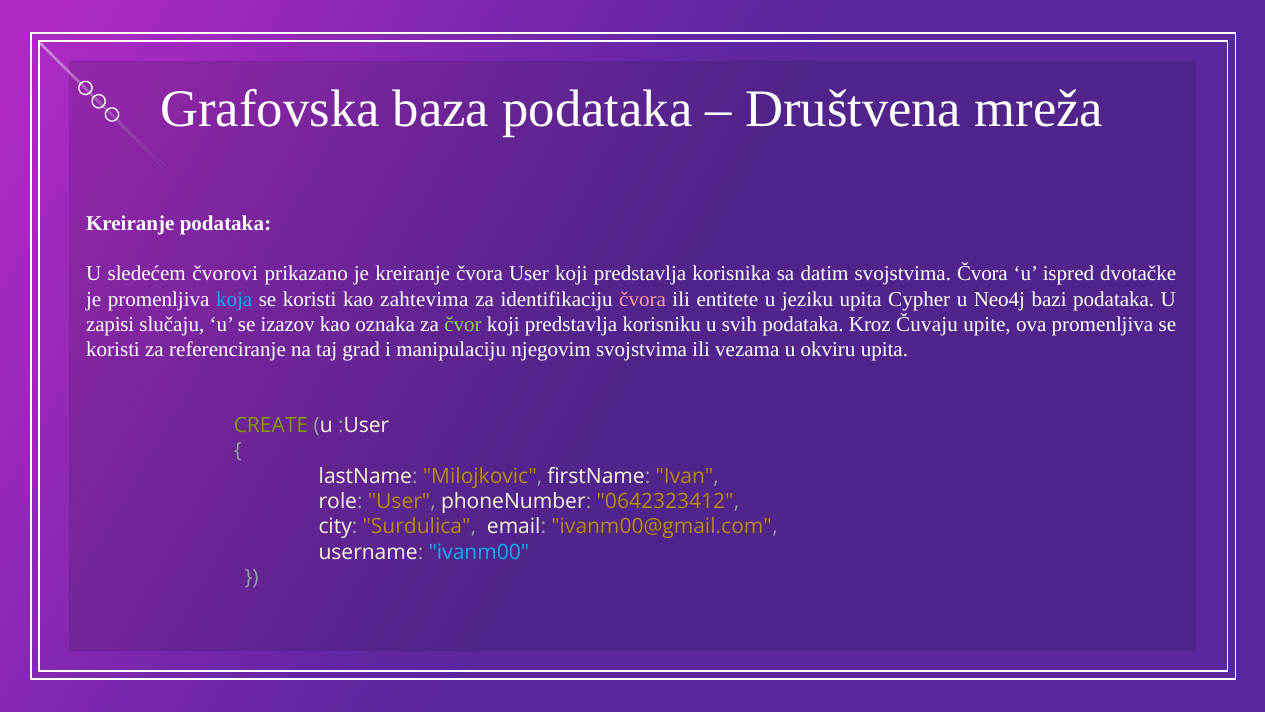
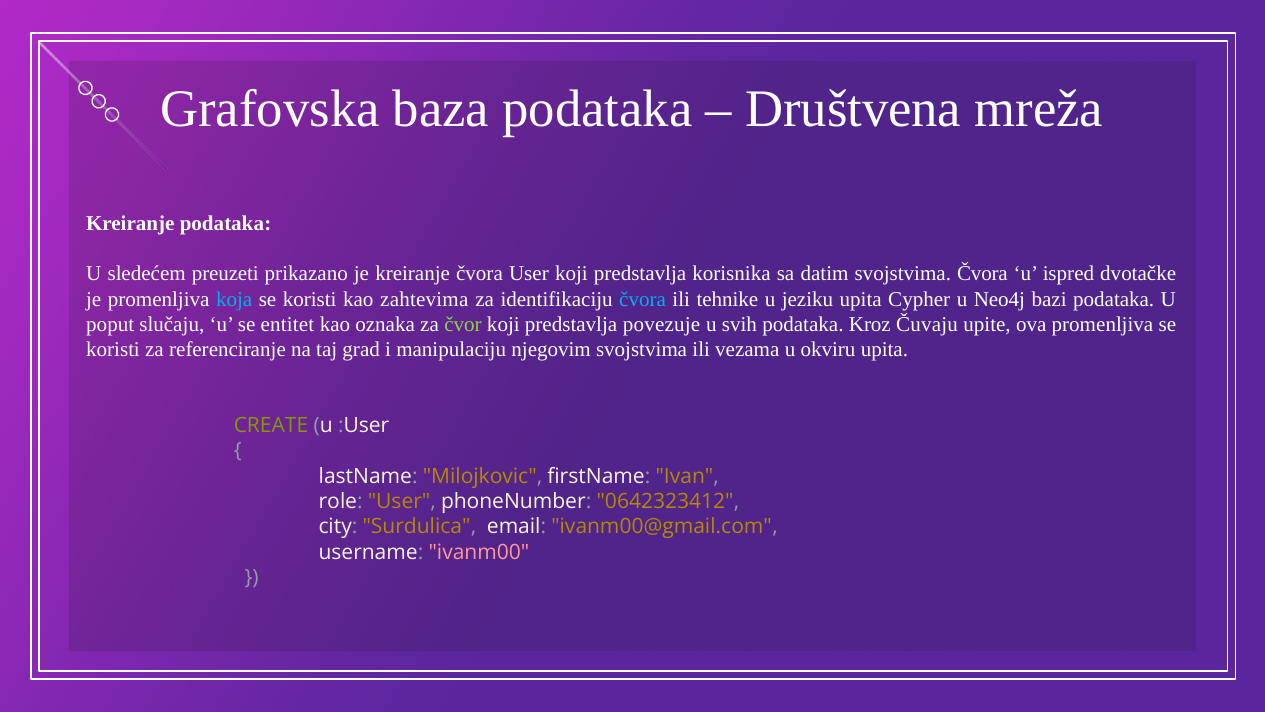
čvorovi: čvorovi -> preuzeti (225, 274)
čvora colour: pink -> light blue (643, 299)
entitete: entitete -> tehnike (727, 299)
zapisi: zapisi -> poput (110, 324)
izazov: izazov -> entitet (287, 324)
korisniku: korisniku -> povezuje (662, 324)
ivanm00 colour: light blue -> pink (479, 552)
